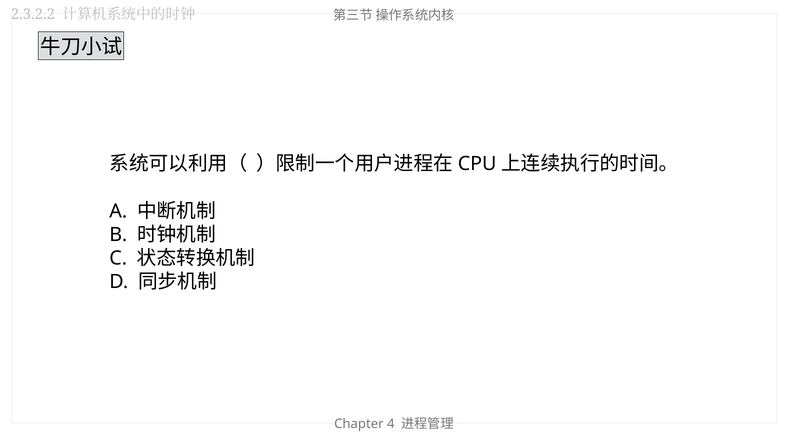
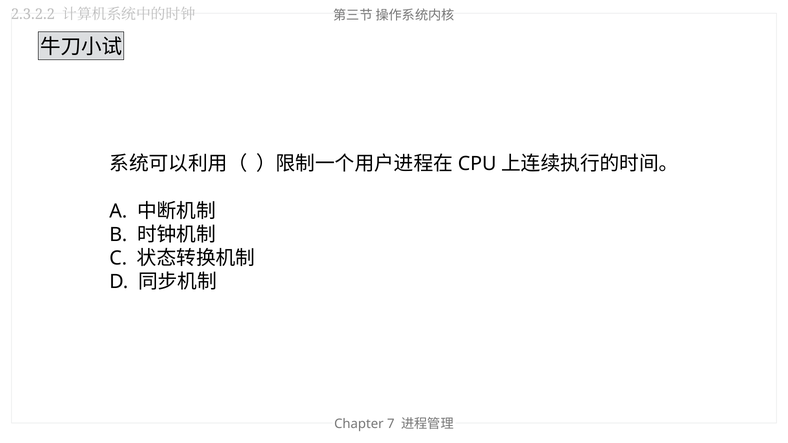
4: 4 -> 7 (391, 424)
